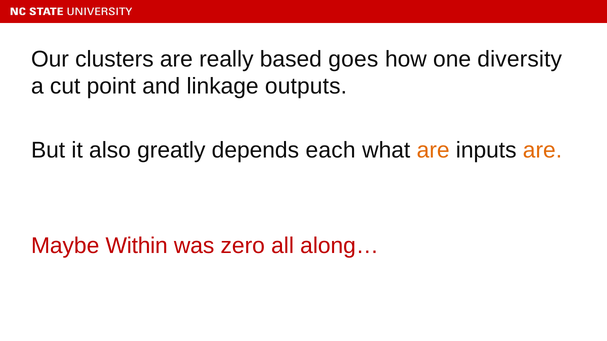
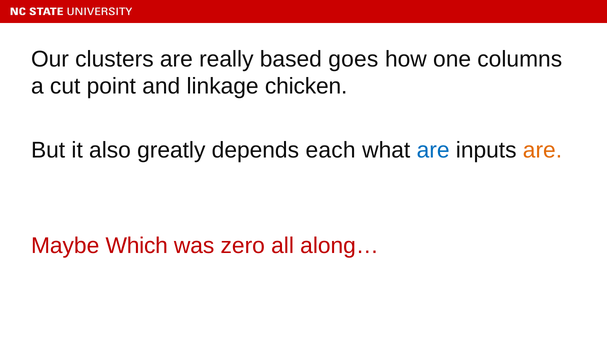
diversity: diversity -> columns (520, 59)
outputs: outputs -> chicken (306, 87)
are colour: orange -> blue (433, 150)
Within: Within -> Which (137, 246)
